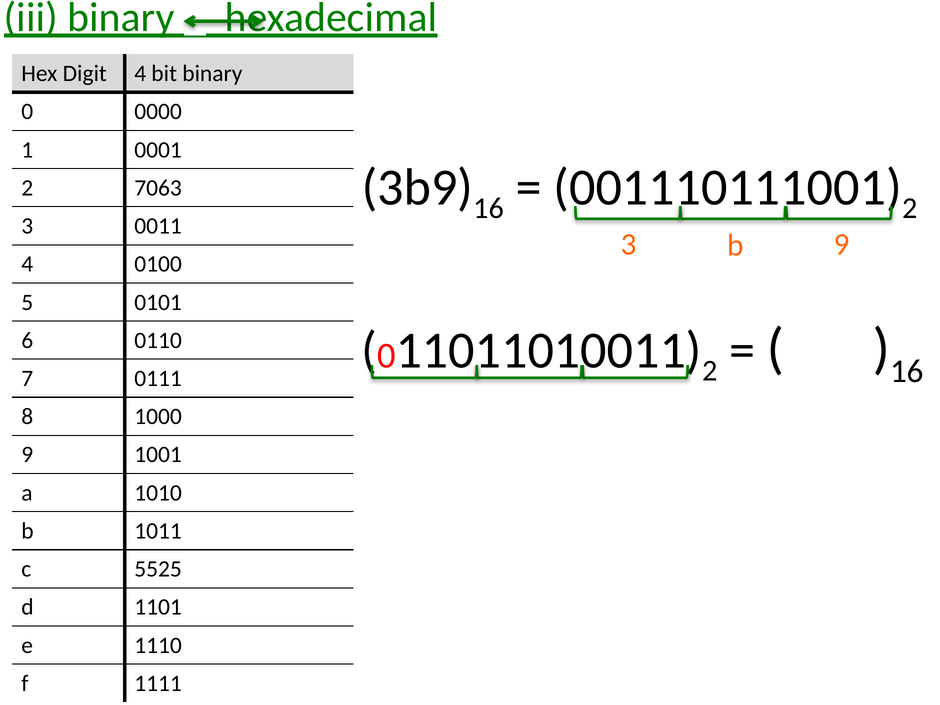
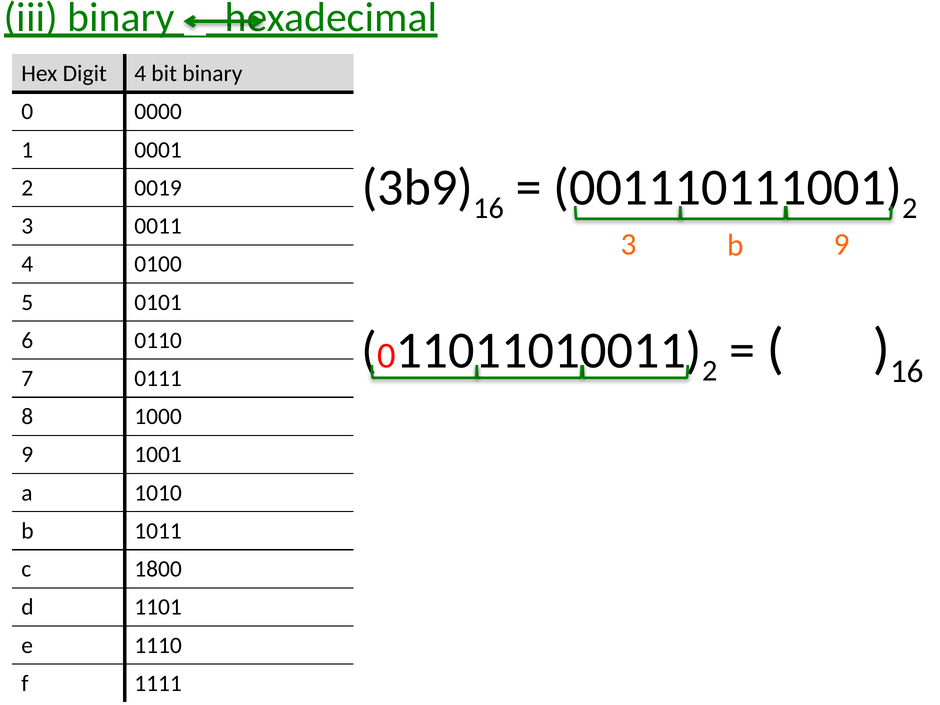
7063: 7063 -> 0019 (158, 188)
5525: 5525 -> 1800 (158, 569)
